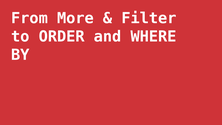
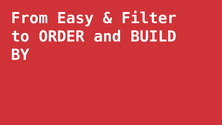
More: More -> Easy (75, 18)
WHERE: WHERE -> BUILD (153, 37)
